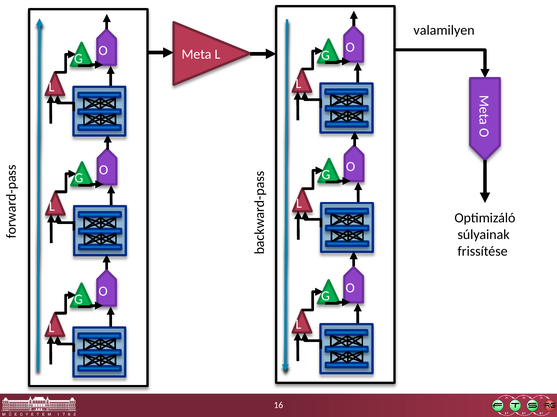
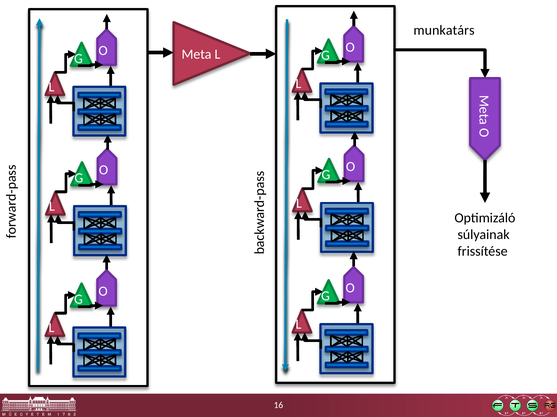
valamilyen: valamilyen -> munkatárs (444, 30)
